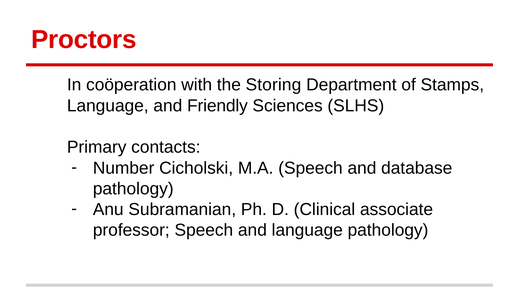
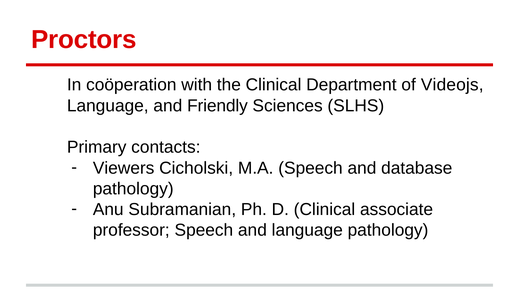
the Storing: Storing -> Clinical (274, 85)
Stamps: Stamps -> Videojs (452, 85)
Number: Number -> Viewers (124, 168)
